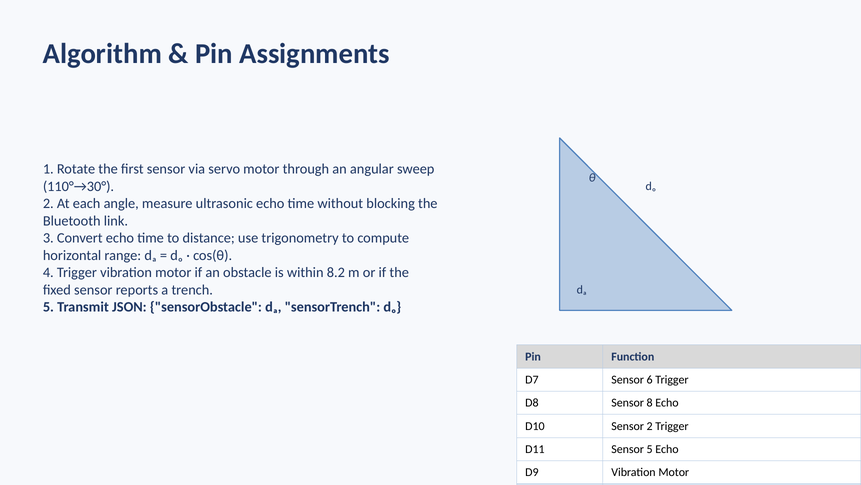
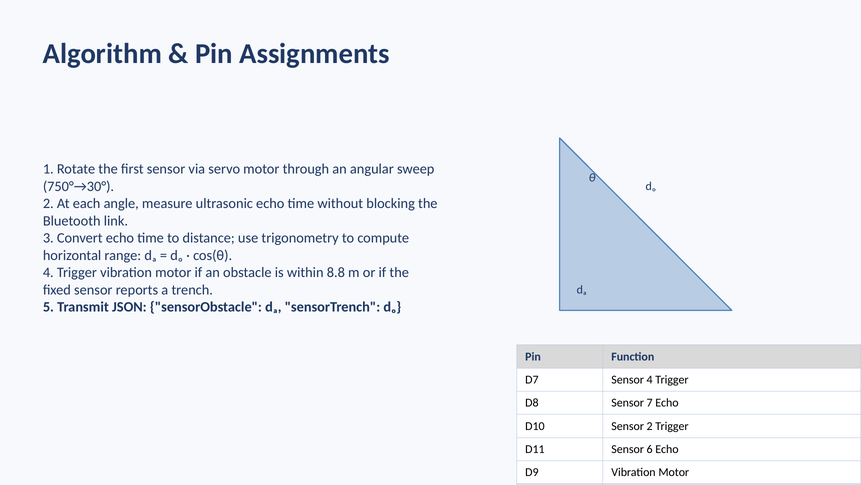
110°→30°: 110°→30° -> 750°→30° (78, 186)
8.2: 8.2 -> 8.8 (336, 272)
Sensor 6: 6 -> 4 (650, 379)
8: 8 -> 7 (650, 402)
Sensor 5: 5 -> 6 (650, 449)
